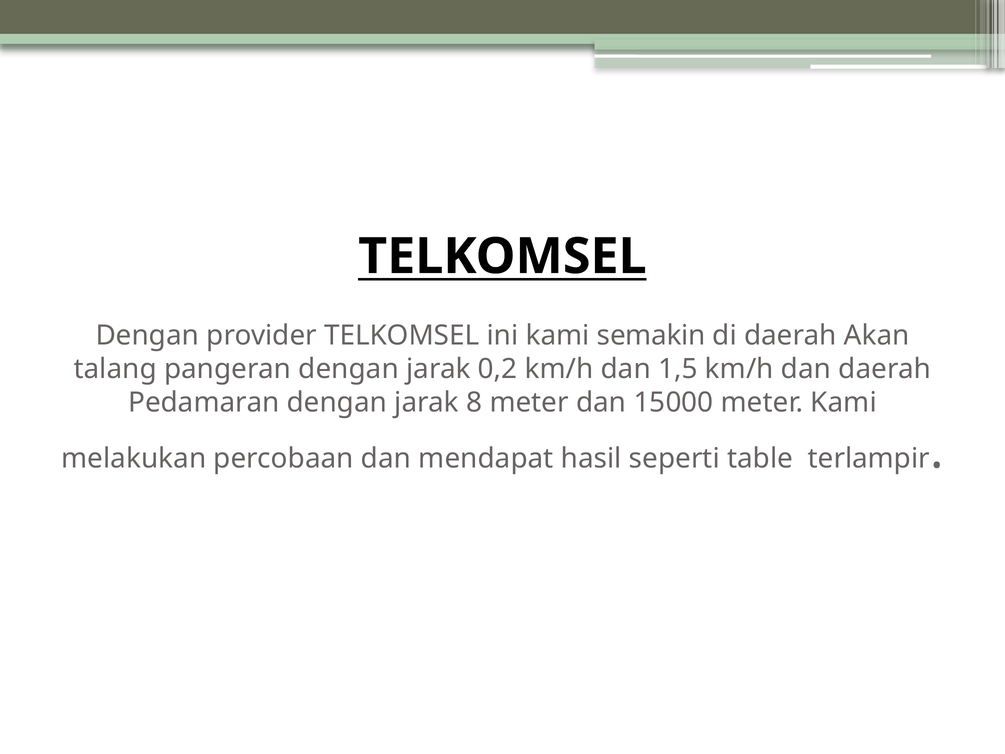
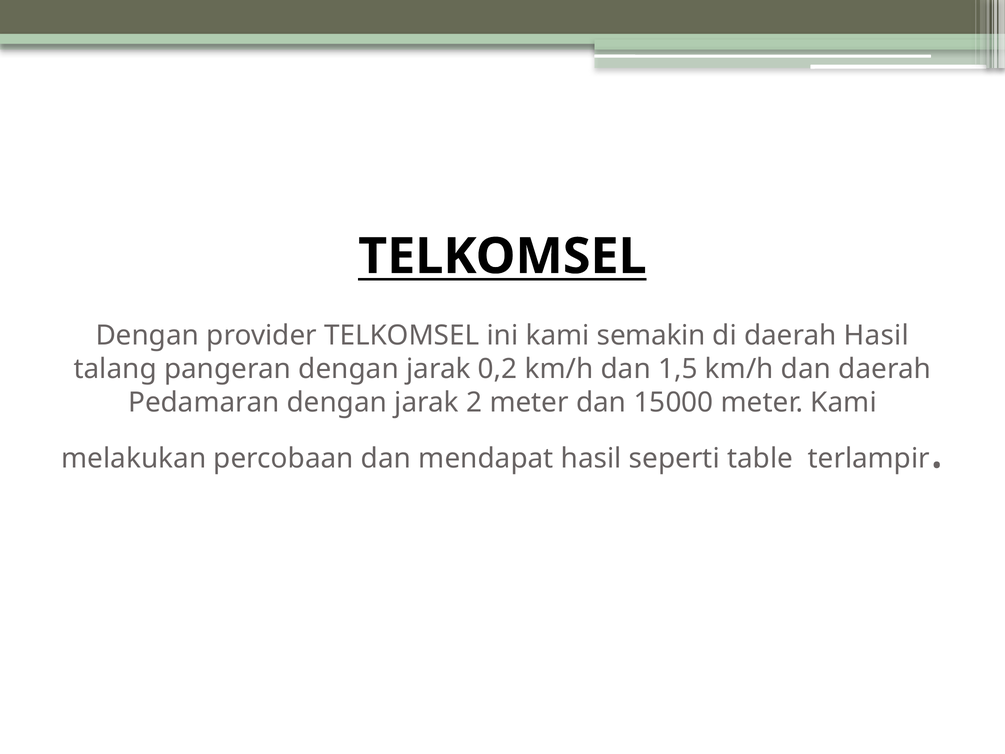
daerah Akan: Akan -> Hasil (876, 335)
8: 8 -> 2 (474, 402)
